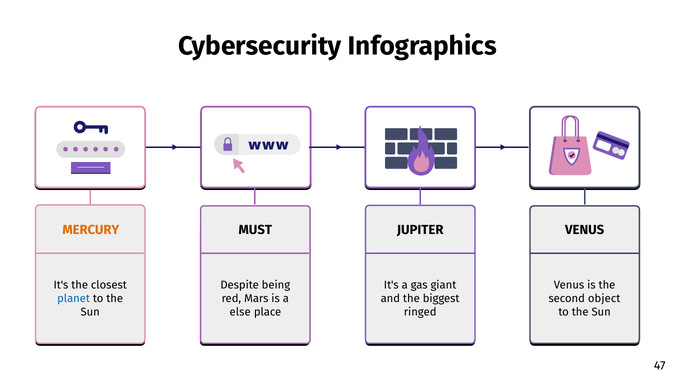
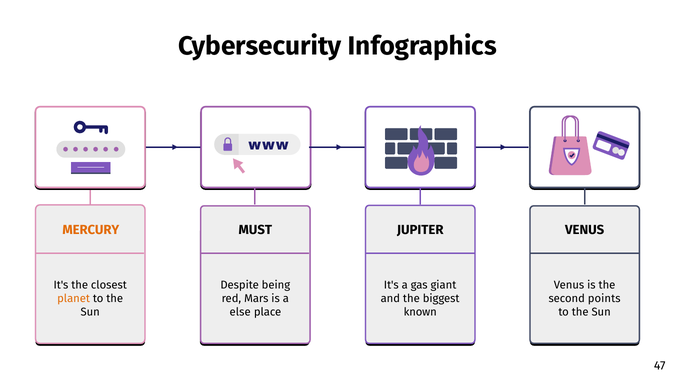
planet colour: blue -> orange (74, 298)
object: object -> points (604, 298)
ringed: ringed -> known (420, 312)
